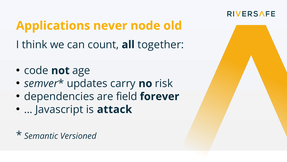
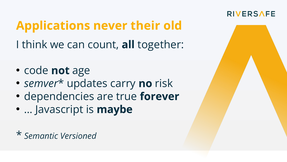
node: node -> their (145, 26)
field: field -> true (127, 96)
attack: attack -> maybe (115, 109)
